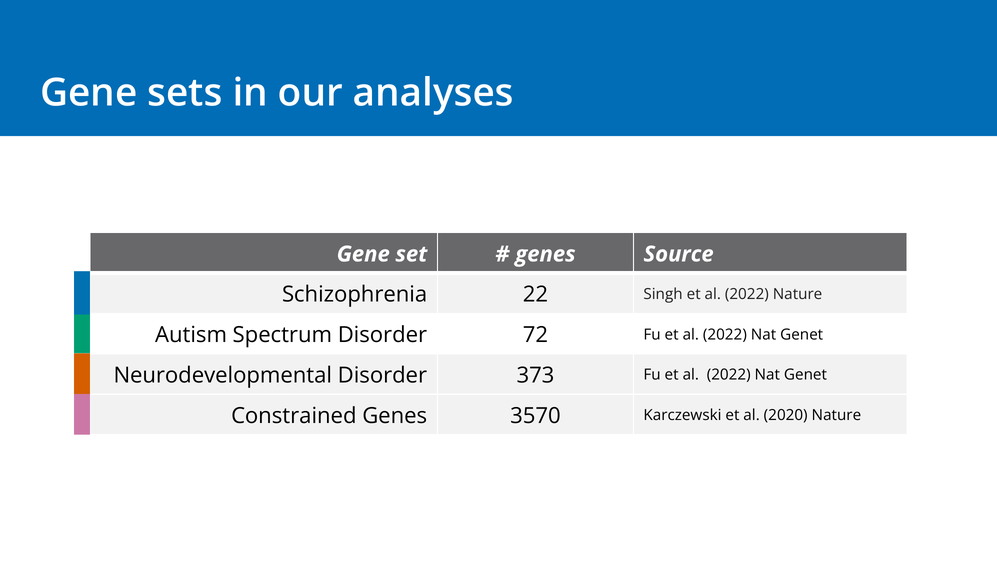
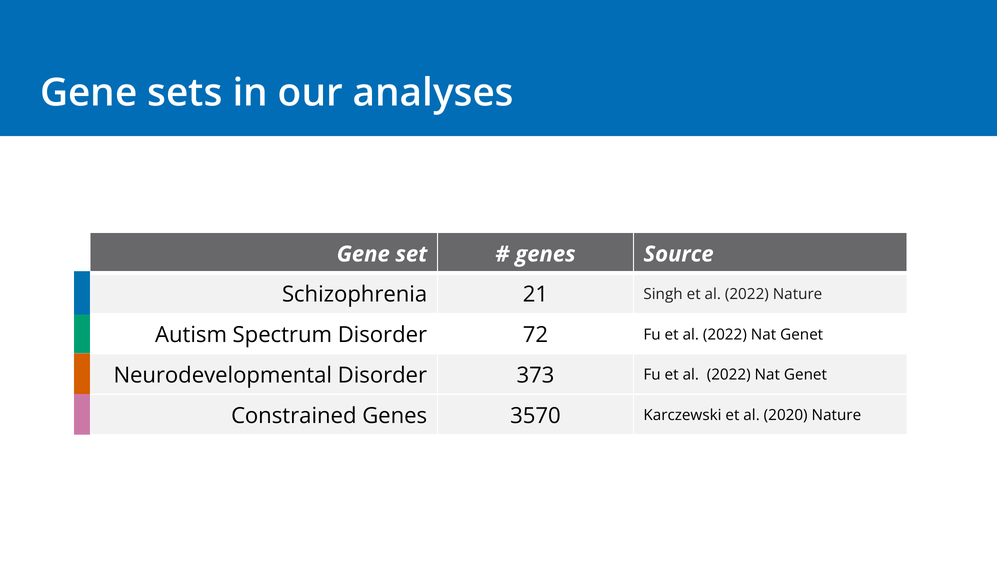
22: 22 -> 21 (535, 294)
